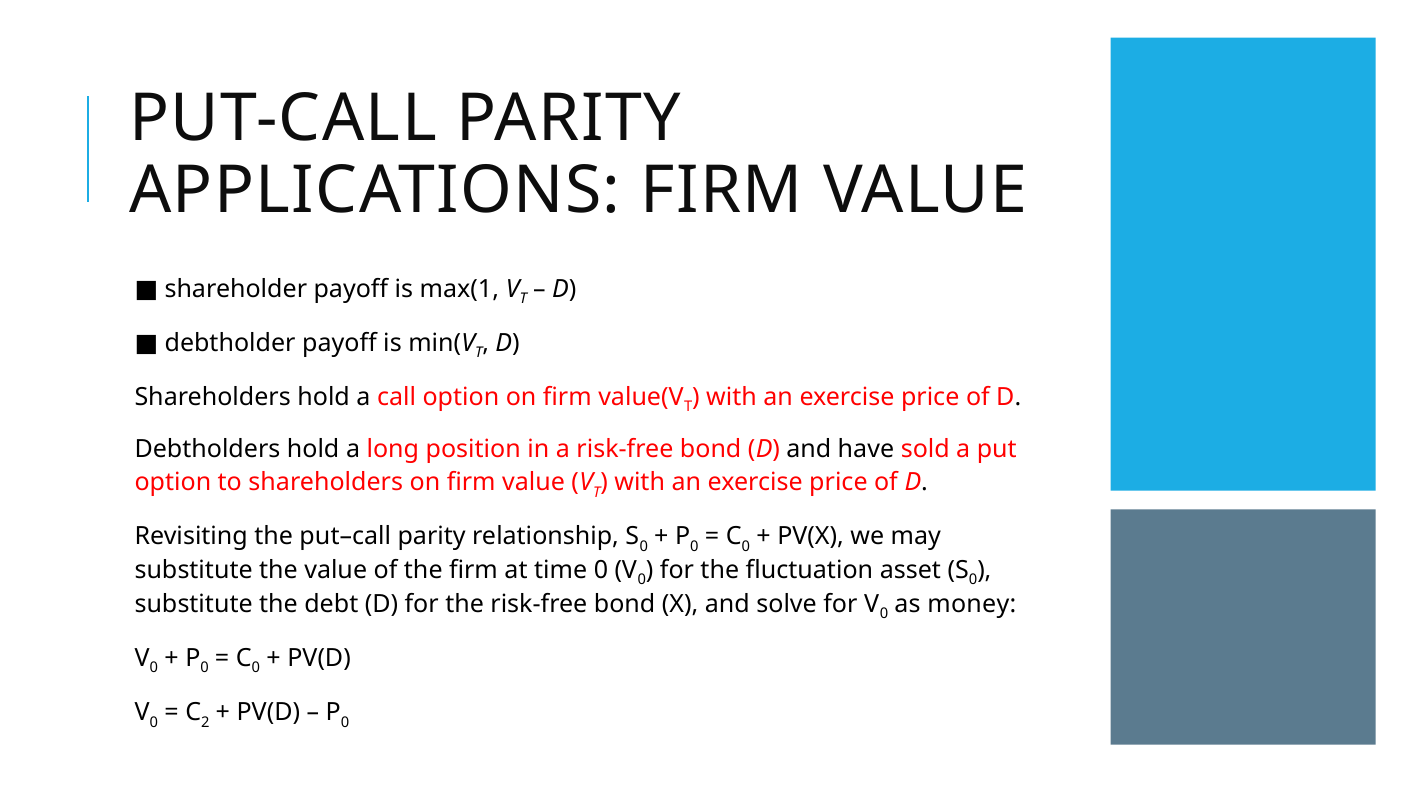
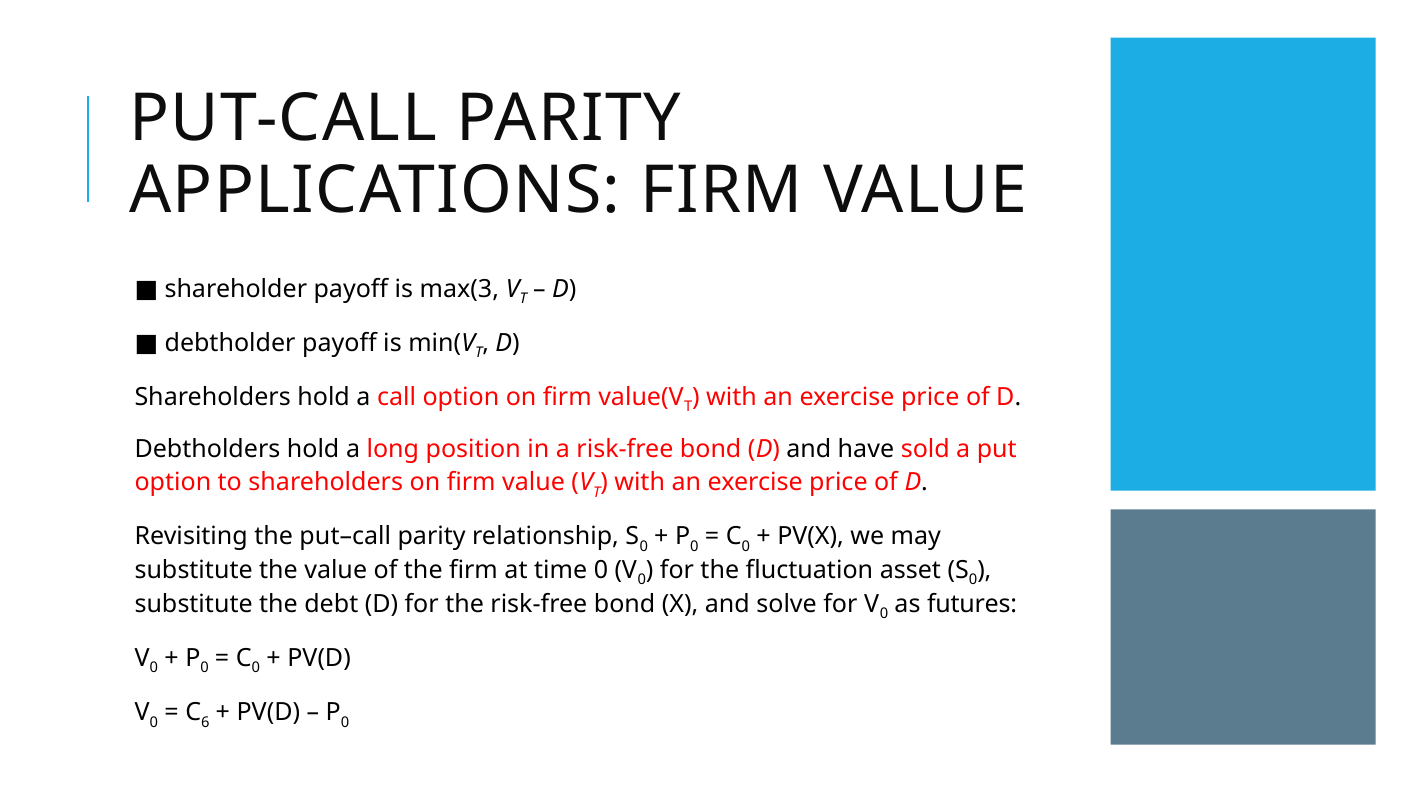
max(1: max(1 -> max(3 (459, 289)
money: money -> futures (972, 604)
2: 2 -> 6 (205, 722)
